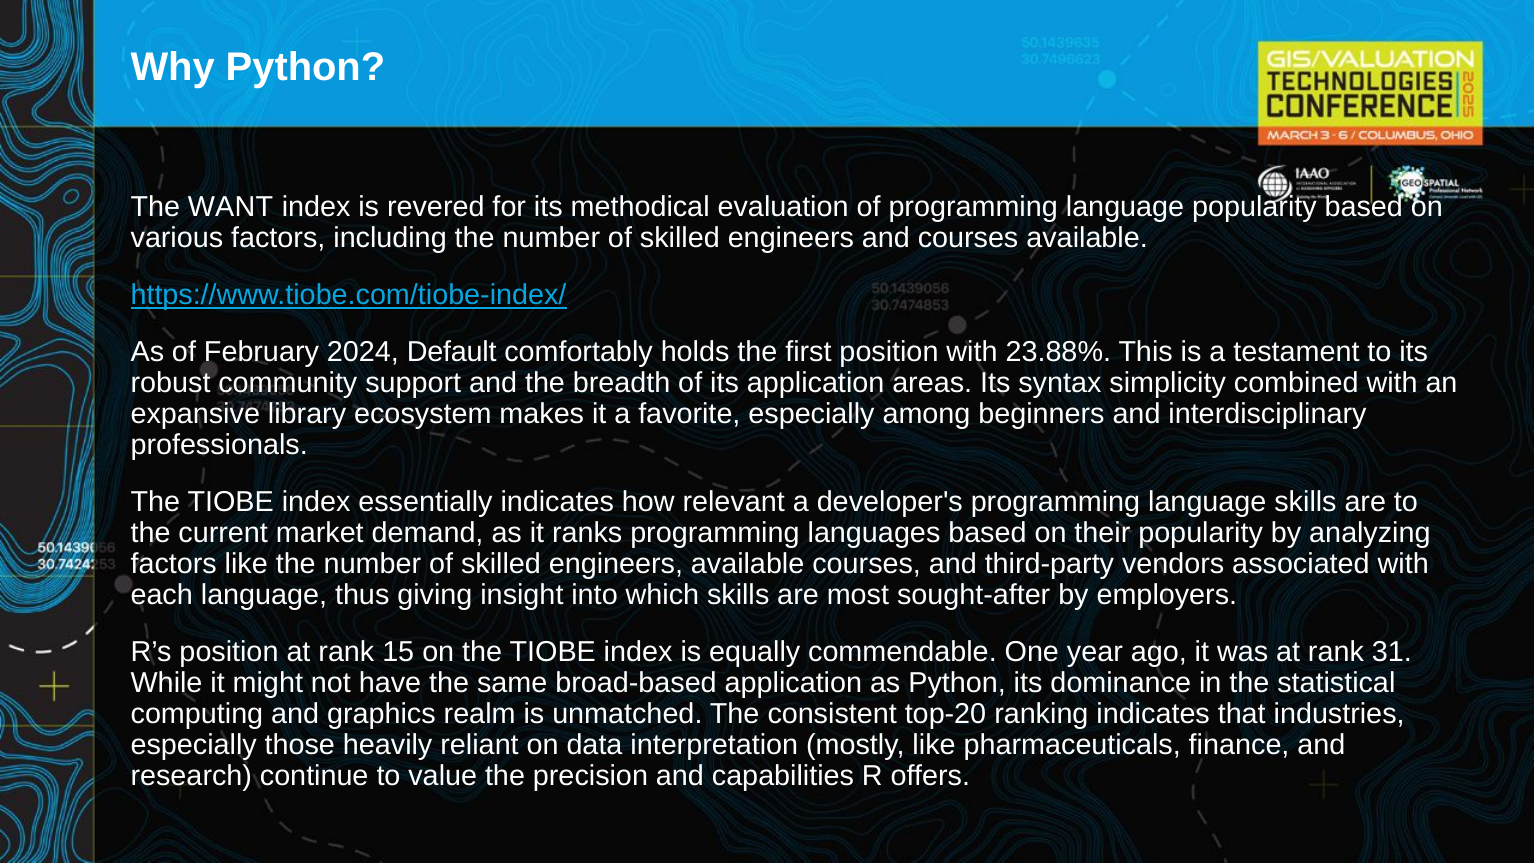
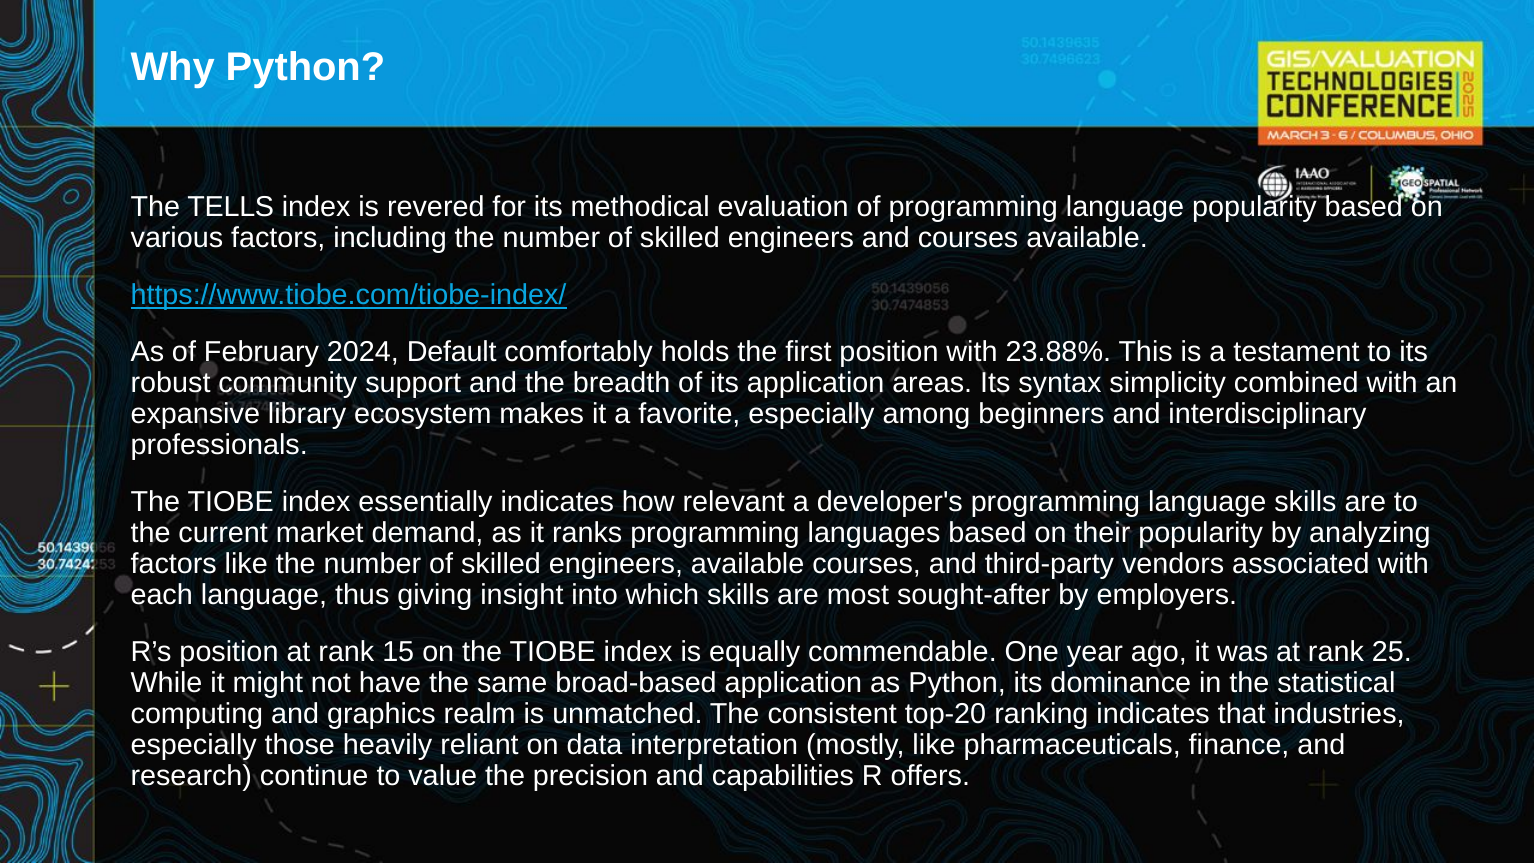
WANT: WANT -> TELLS (231, 207)
31: 31 -> 25 (1392, 652)
